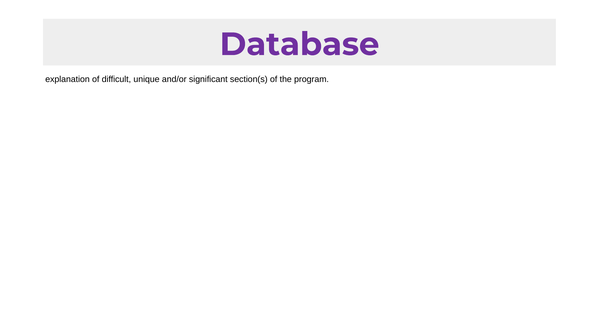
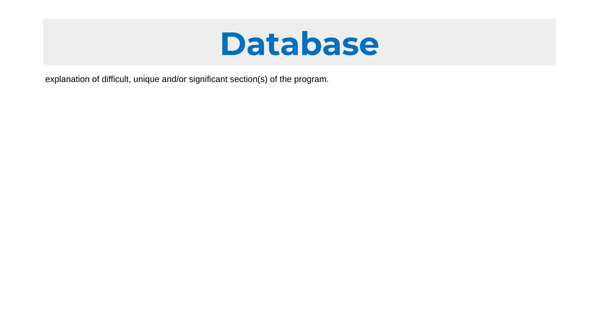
Database colour: purple -> blue (300, 44)
